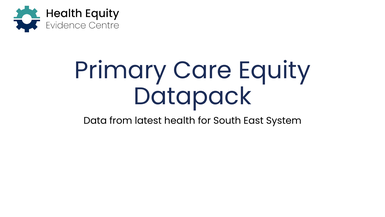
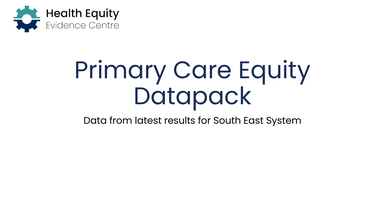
health: health -> results (180, 120)
